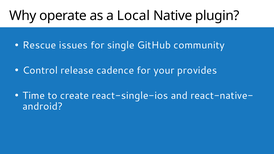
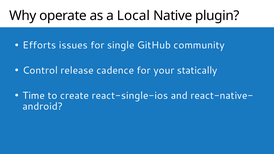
Rescue: Rescue -> Efforts (39, 45)
provides: provides -> statically (197, 70)
